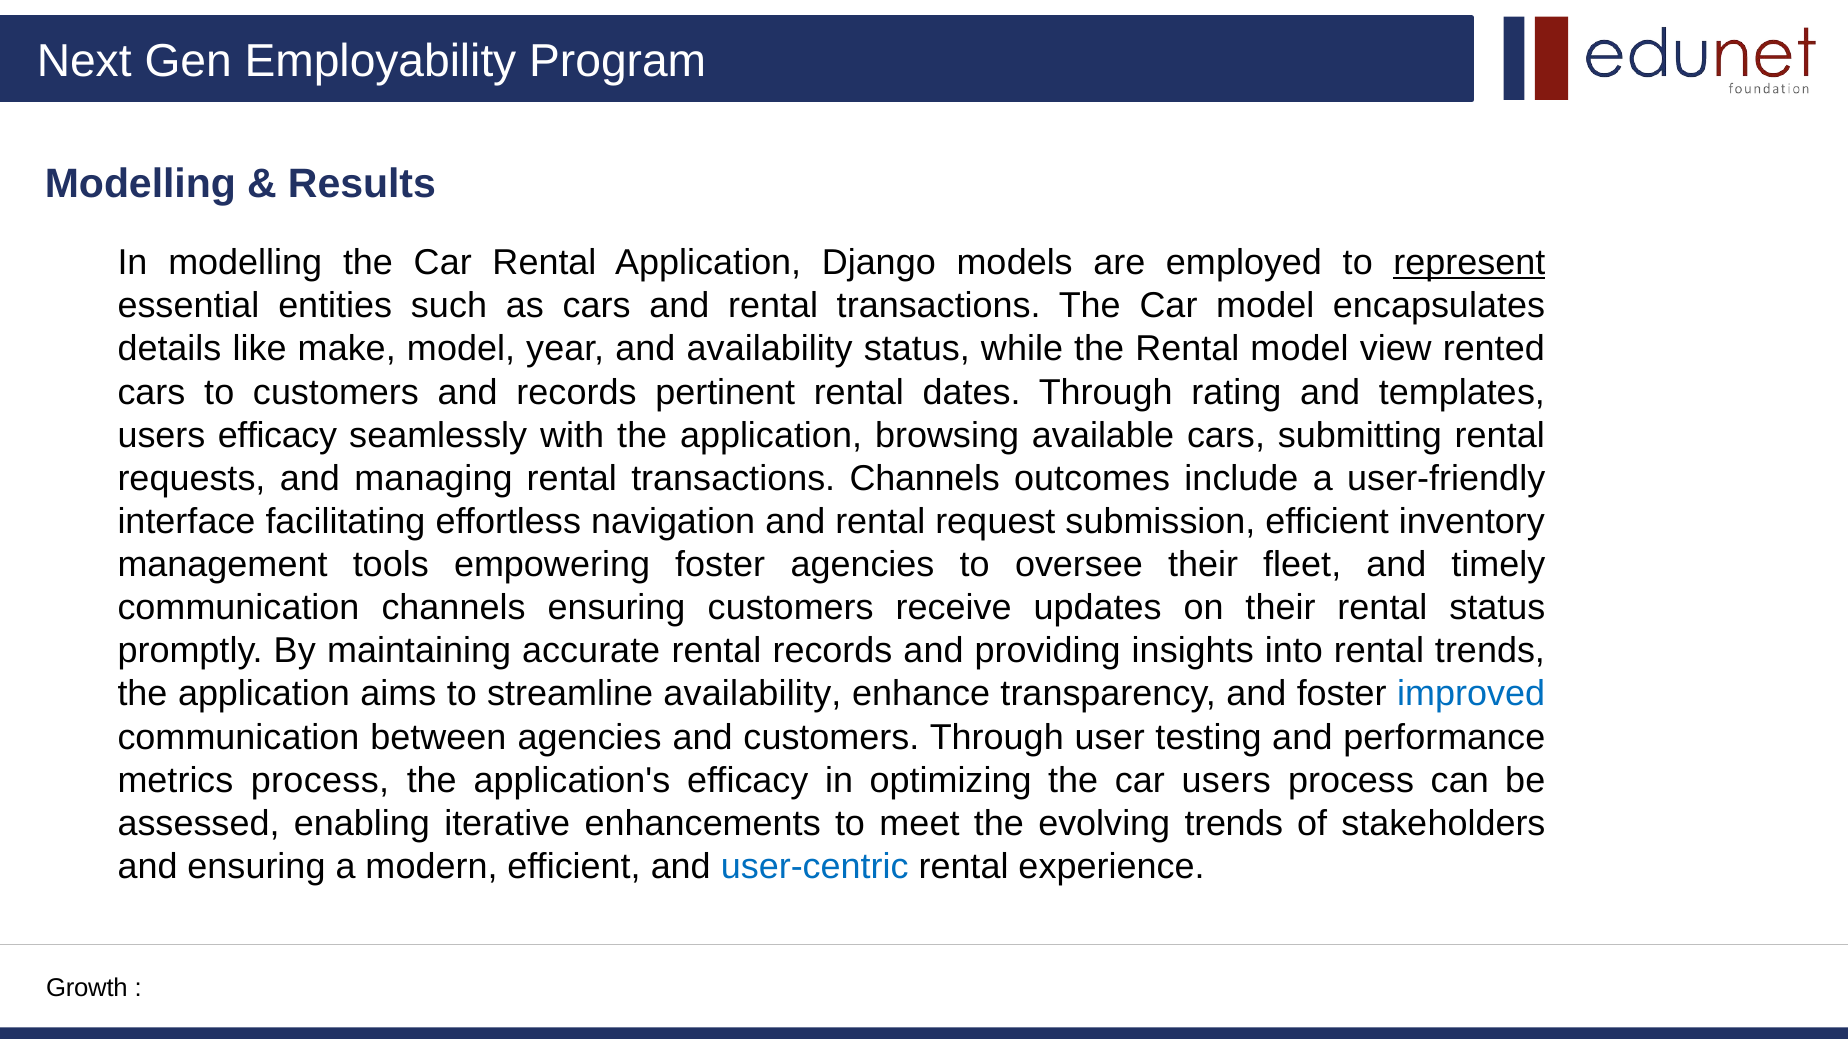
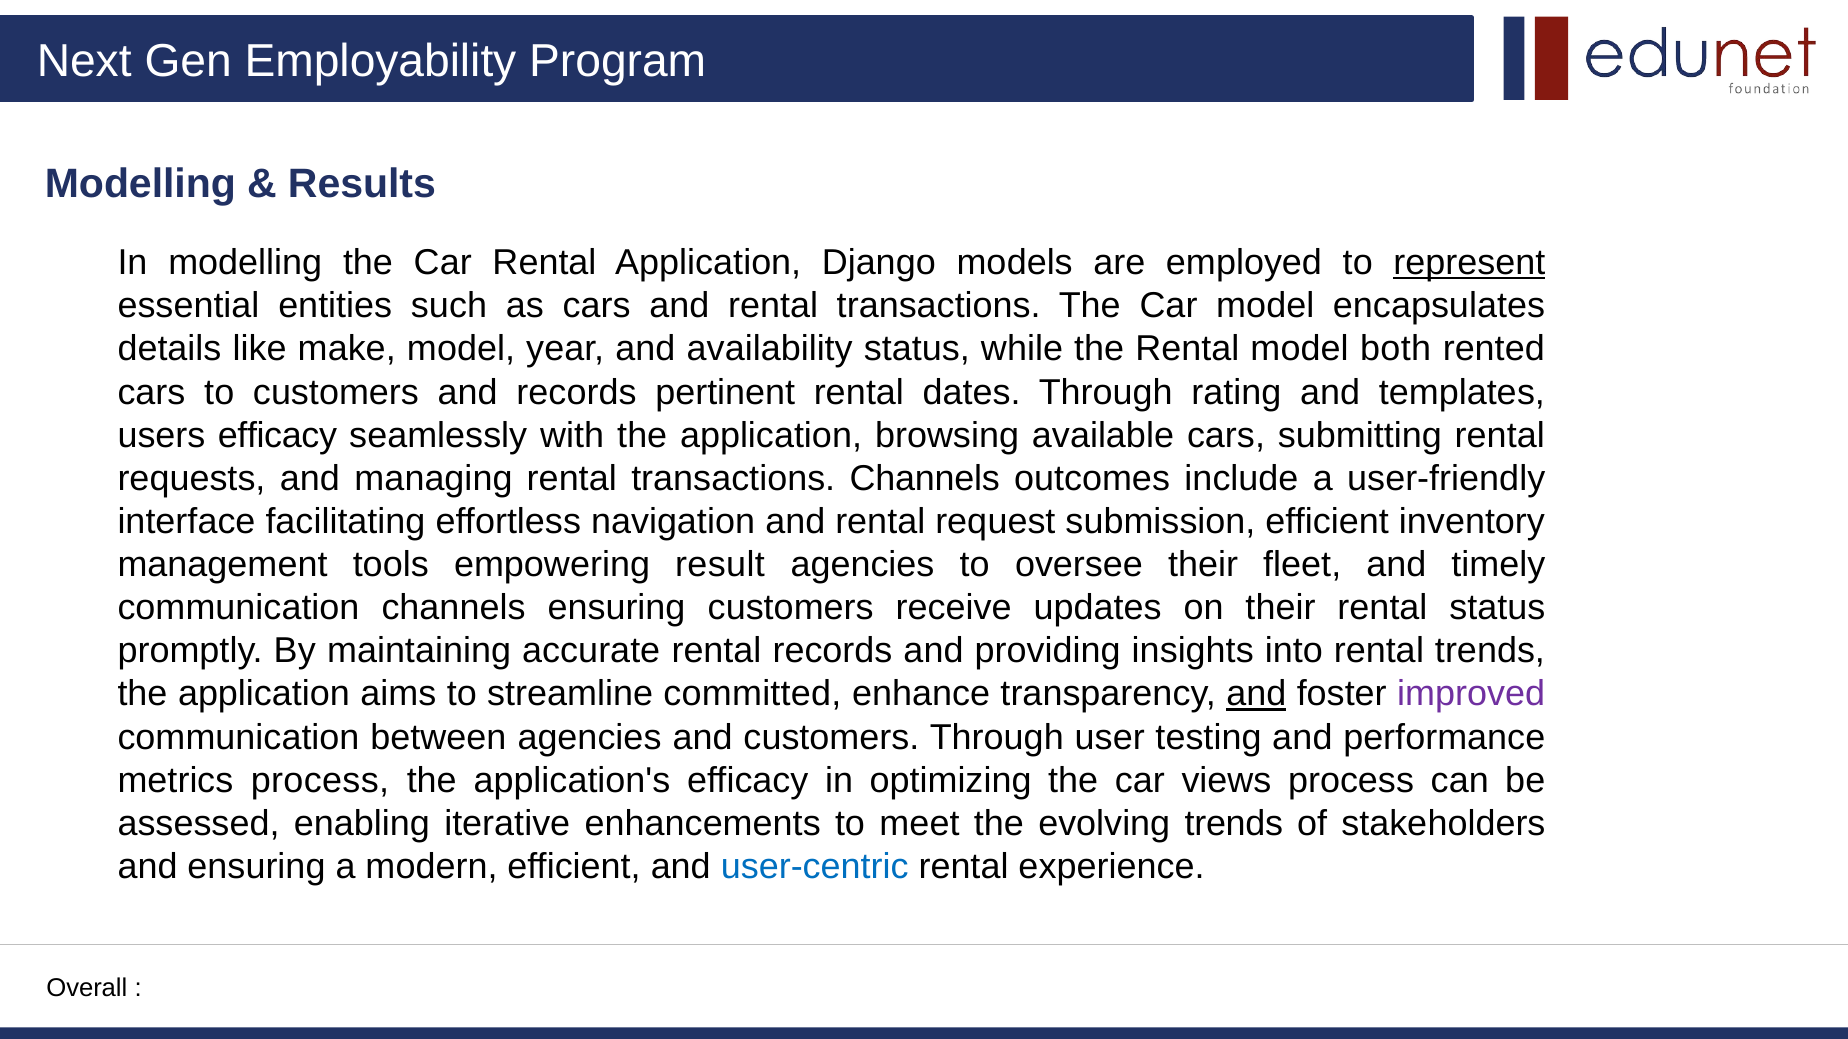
view: view -> both (1396, 349)
empowering foster: foster -> result (720, 565)
streamline availability: availability -> committed (752, 694)
and underline: none -> present (1256, 694)
improved colour: blue -> purple (1471, 694)
car users: users -> views (1226, 781)
Growth: Growth -> Overall (87, 988)
